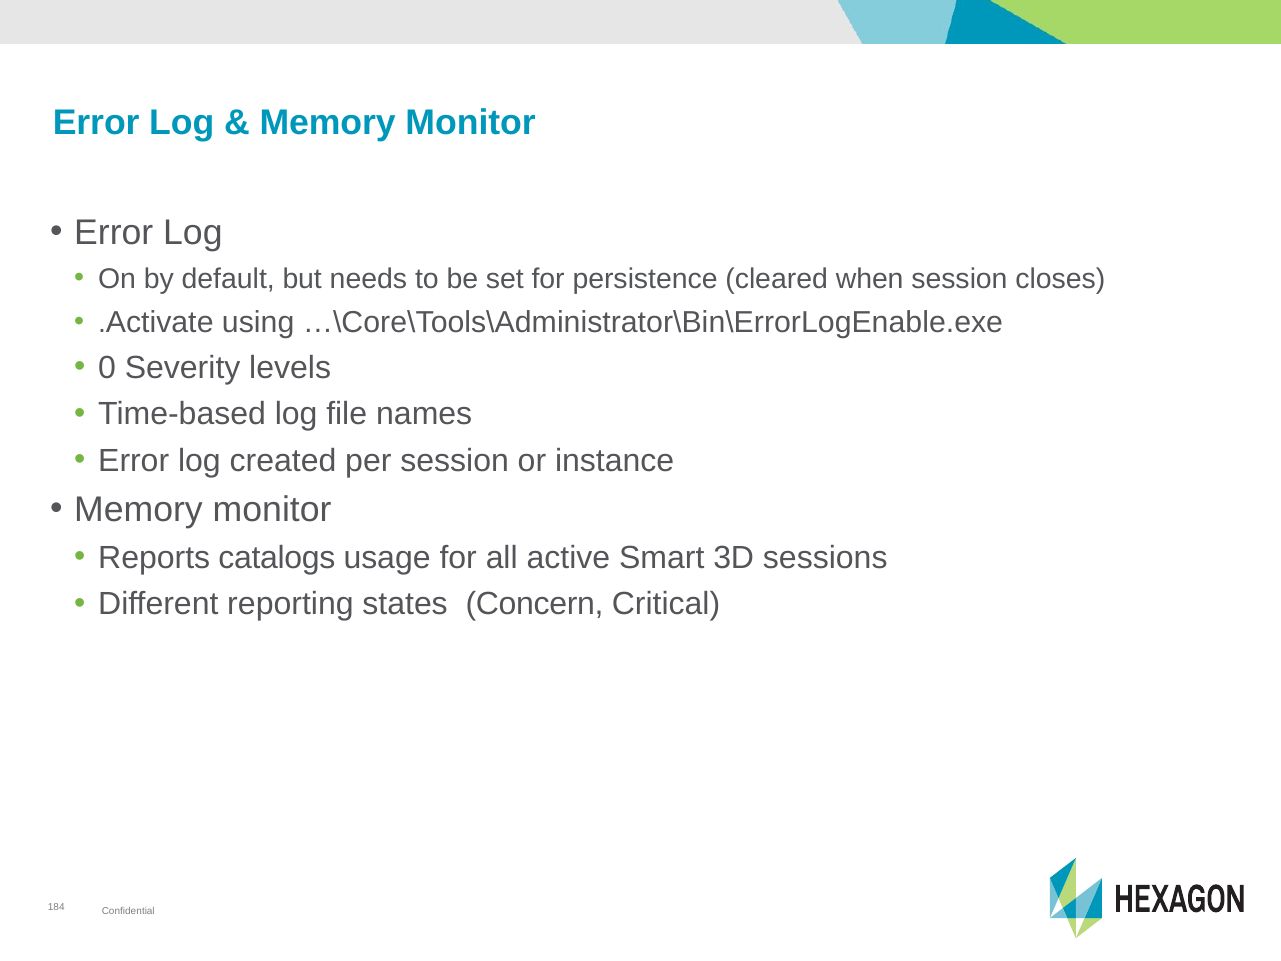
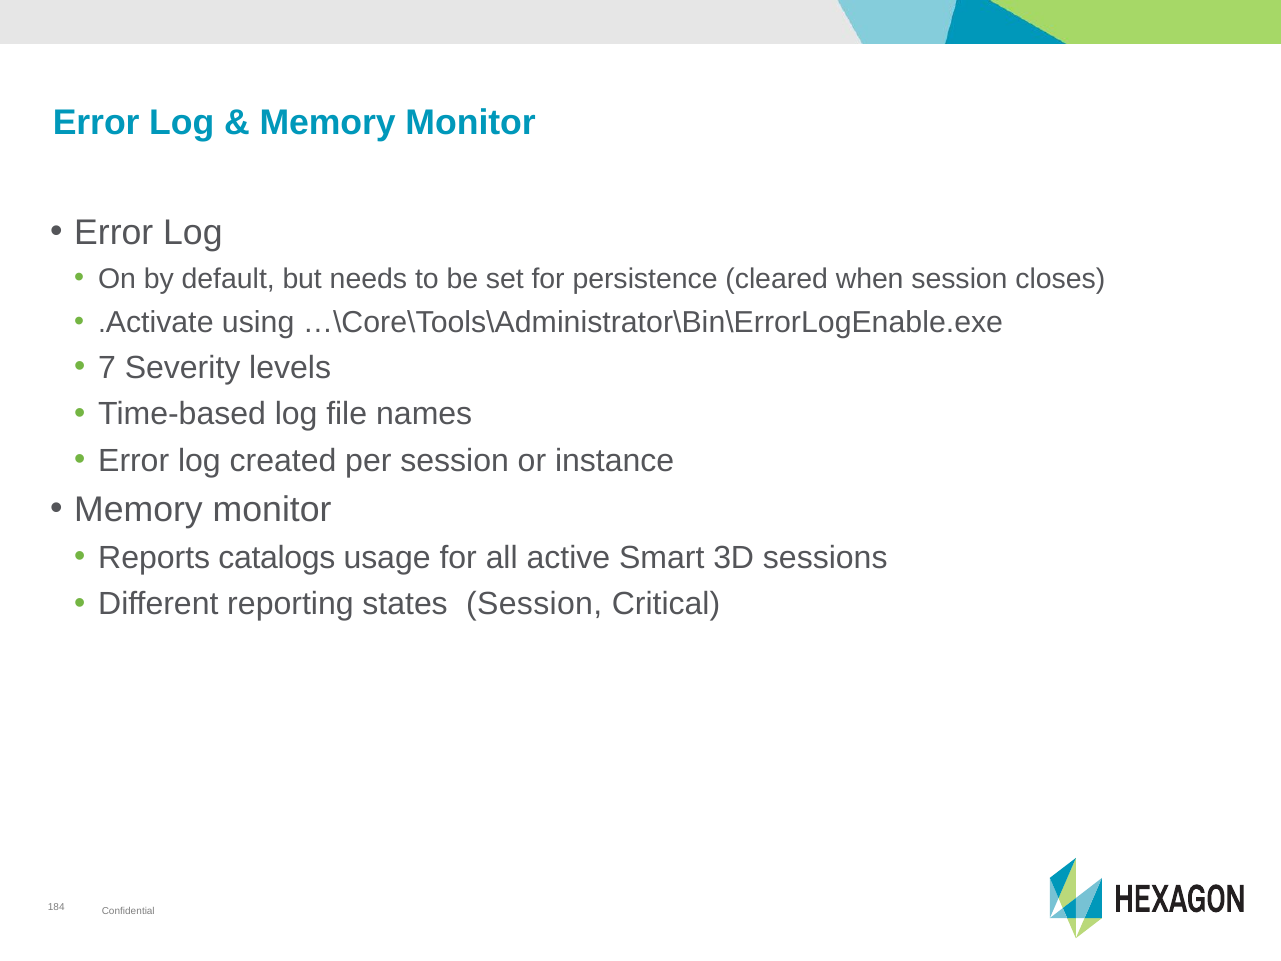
0: 0 -> 7 (107, 368)
states Concern: Concern -> Session (534, 604)
